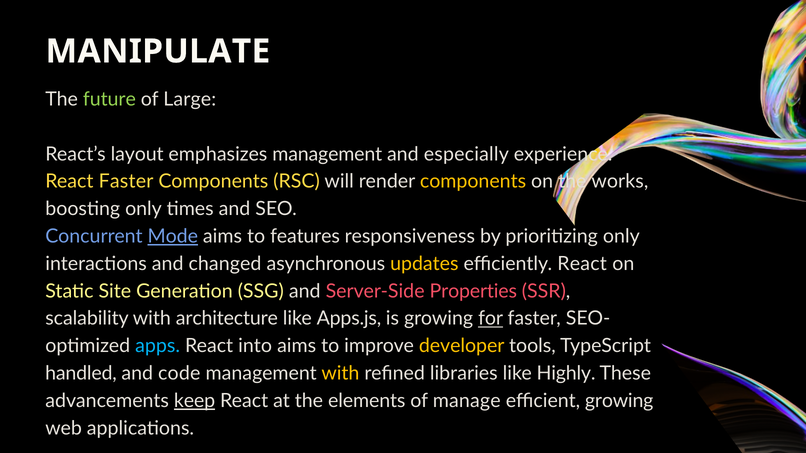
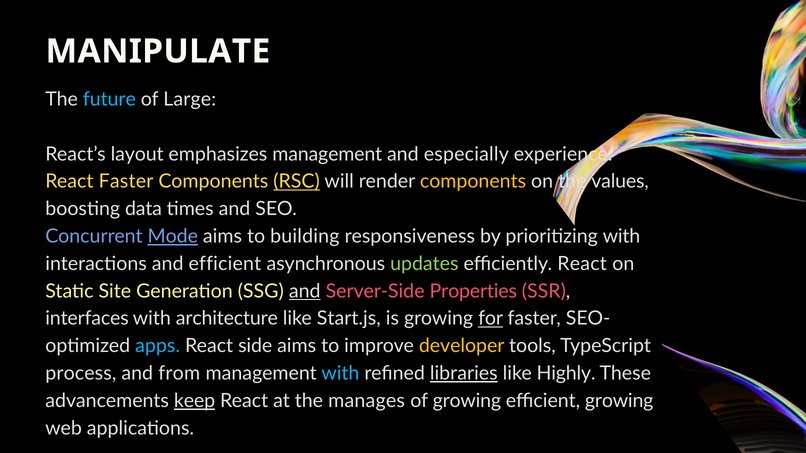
future colour: light green -> light blue (109, 99)
RSC underline: none -> present (297, 182)
works: works -> values (620, 182)
boosting only: only -> data (144, 209)
features: features -> building (305, 236)
prioritizing only: only -> with (621, 236)
and changed: changed -> efficient (225, 264)
updates colour: yellow -> light green (424, 264)
and underline: none -> present (305, 291)
scalability: scalability -> interfaces (87, 319)
Apps.js: Apps.js -> Start.js (349, 319)
into: into -> side (255, 346)
handled: handled -> process (81, 374)
code: code -> from (179, 374)
with colour: yellow -> light blue (340, 374)
libraries underline: none -> present (464, 374)
elements: elements -> manages (367, 401)
of manage: manage -> growing (467, 401)
